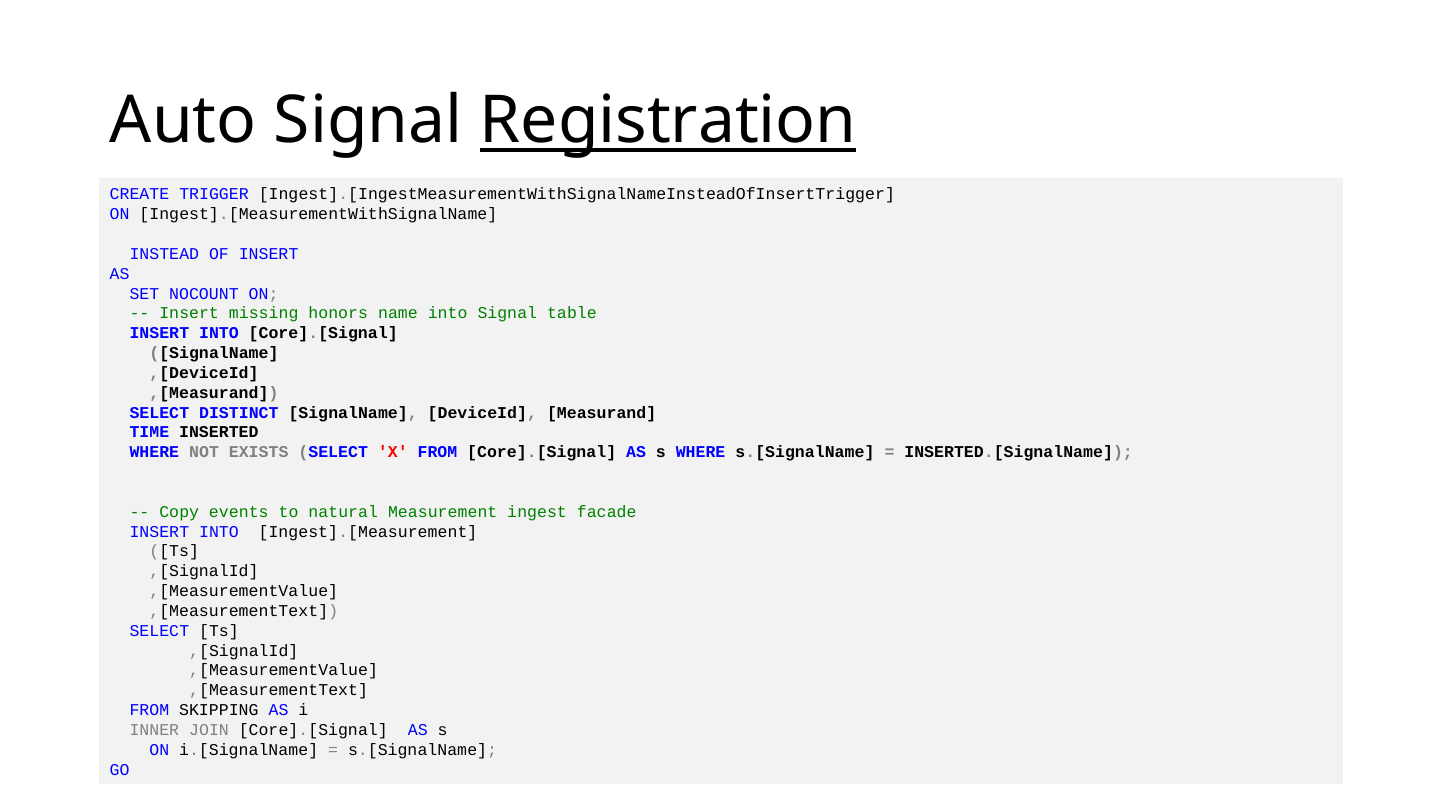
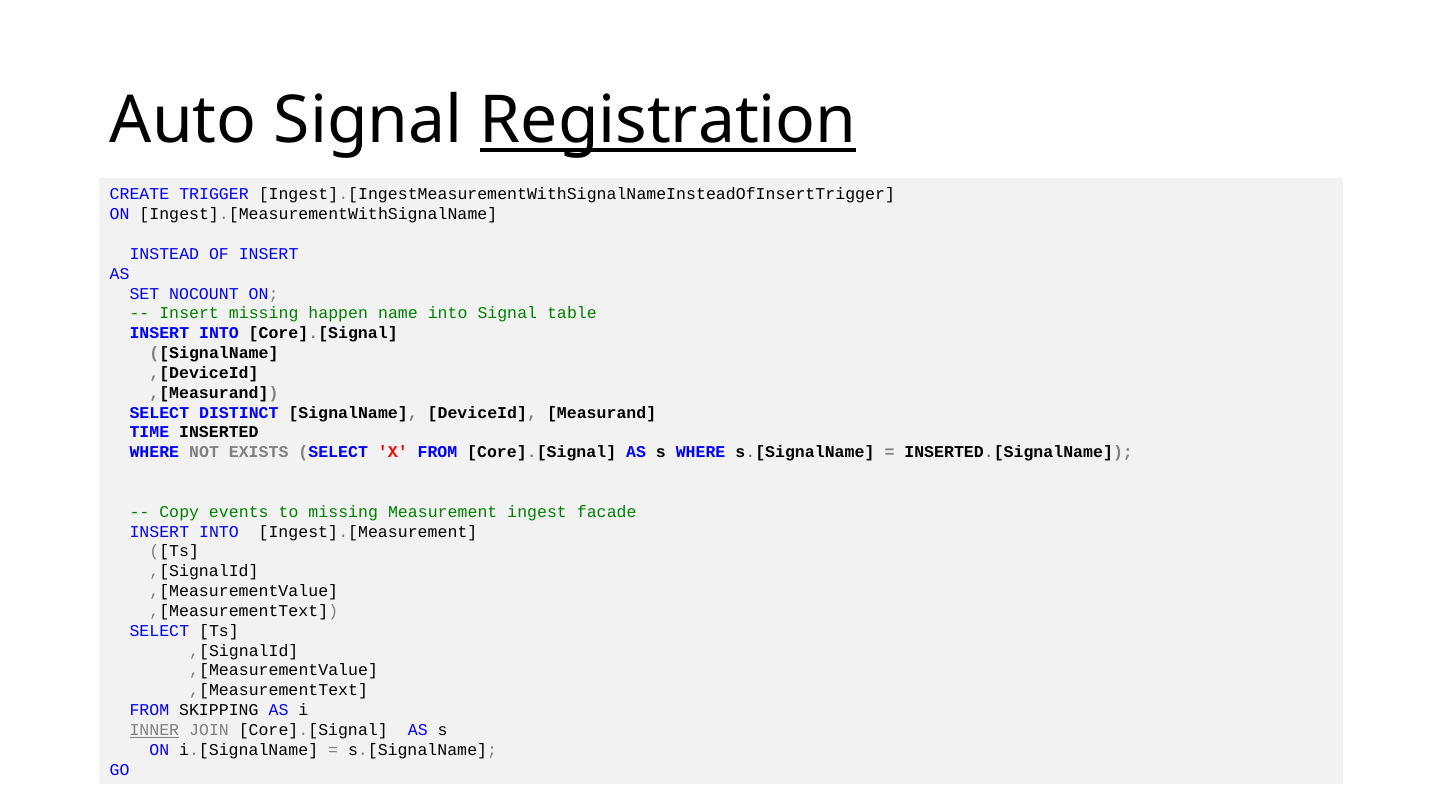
honors: honors -> happen (338, 313)
to natural: natural -> missing (343, 512)
INNER underline: none -> present (154, 730)
